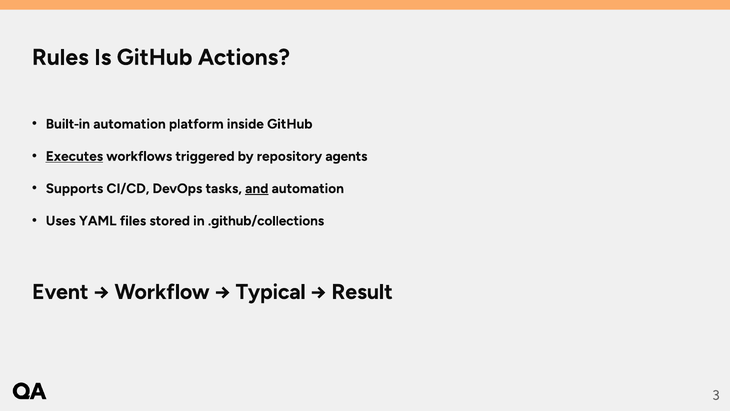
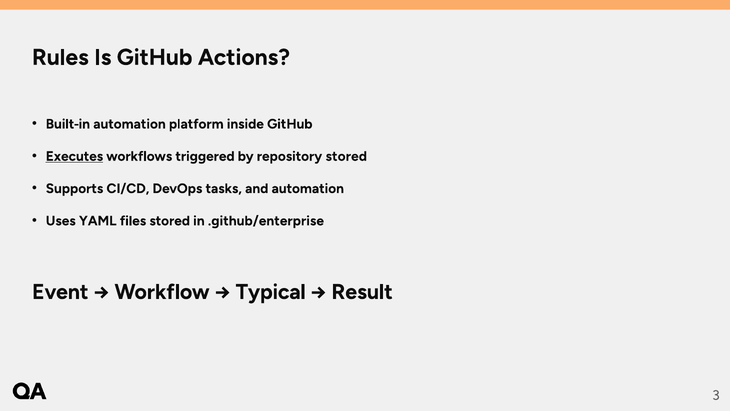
repository agents: agents -> stored (346, 156)
and underline: present -> none (257, 188)
.github/collections: .github/collections -> .github/enterprise (266, 221)
